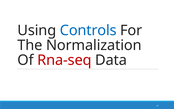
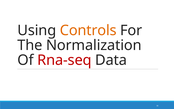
Controls colour: blue -> orange (88, 30)
